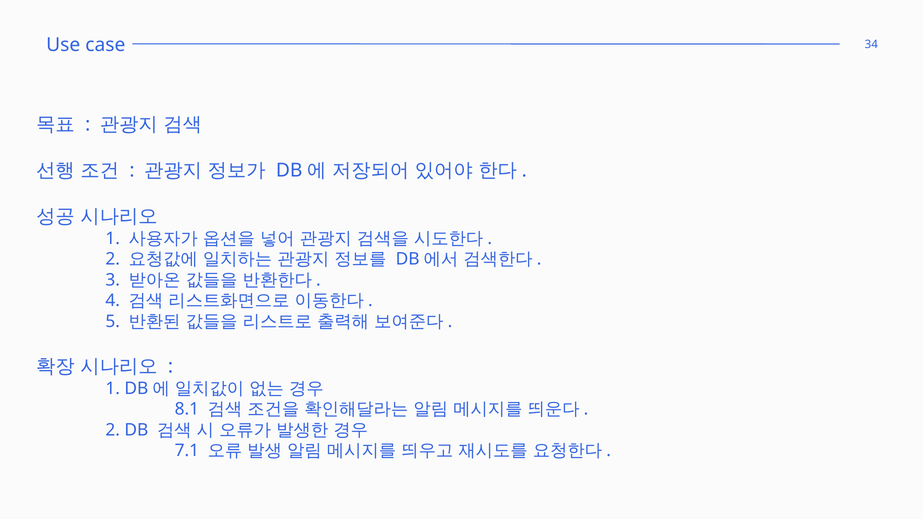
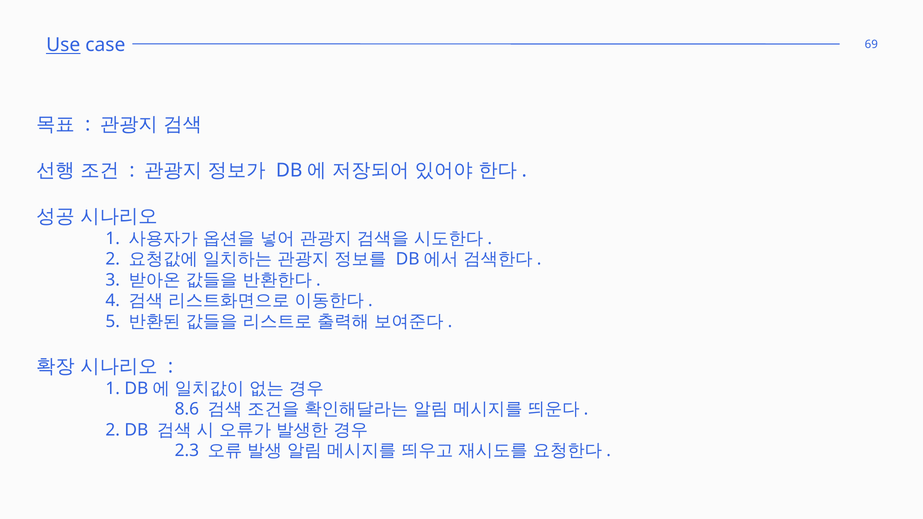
Use underline: none -> present (63, 45)
34: 34 -> 69 (871, 45)
8.1: 8.1 -> 8.6 (187, 409)
7.1: 7.1 -> 2.3 (187, 451)
